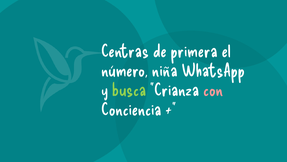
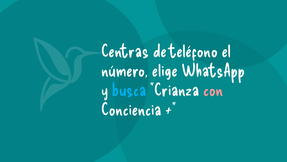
primera: primera -> teléfono (194, 51)
niña: niña -> elige (165, 71)
busca colour: light green -> light blue (129, 90)
